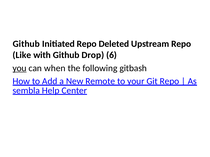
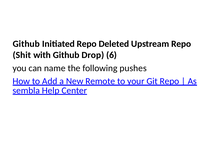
Like: Like -> Shit (22, 55)
you underline: present -> none (20, 68)
when: when -> name (55, 68)
gitbash: gitbash -> pushes (133, 68)
